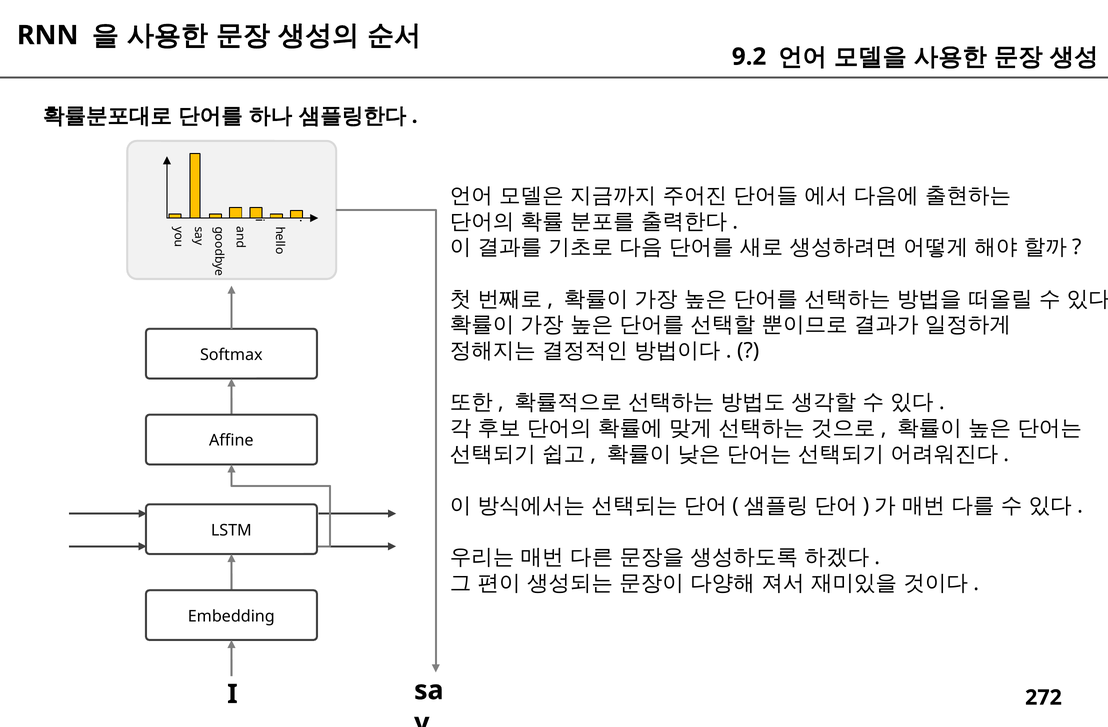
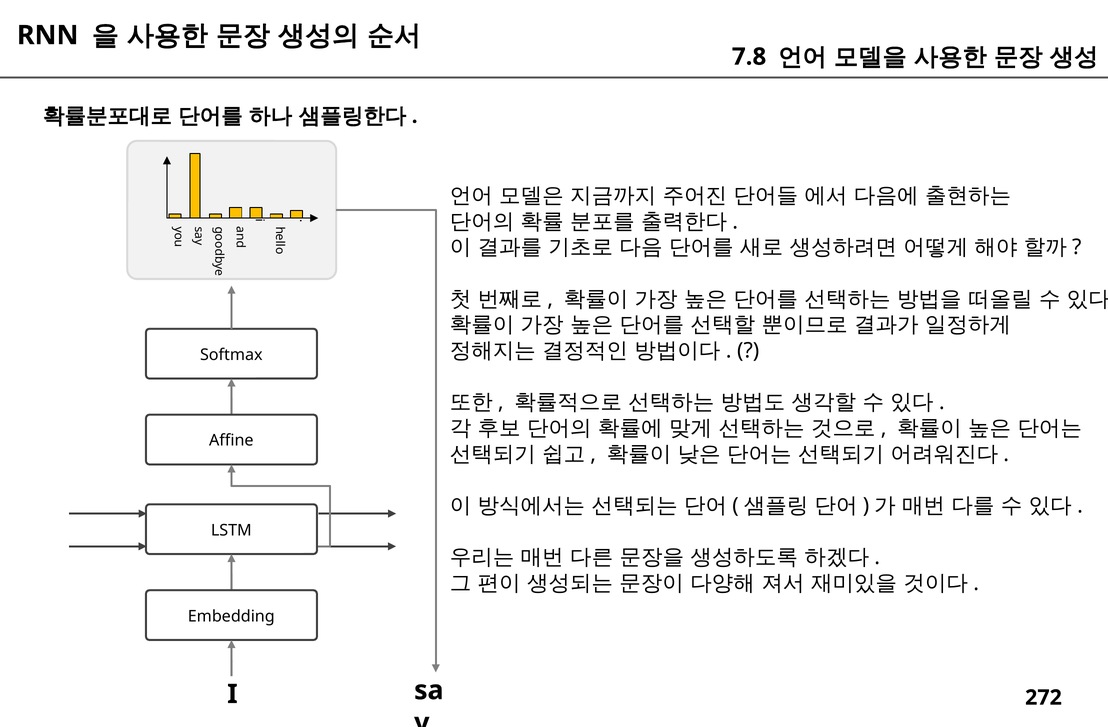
9.2: 9.2 -> 7.8 (749, 57)
